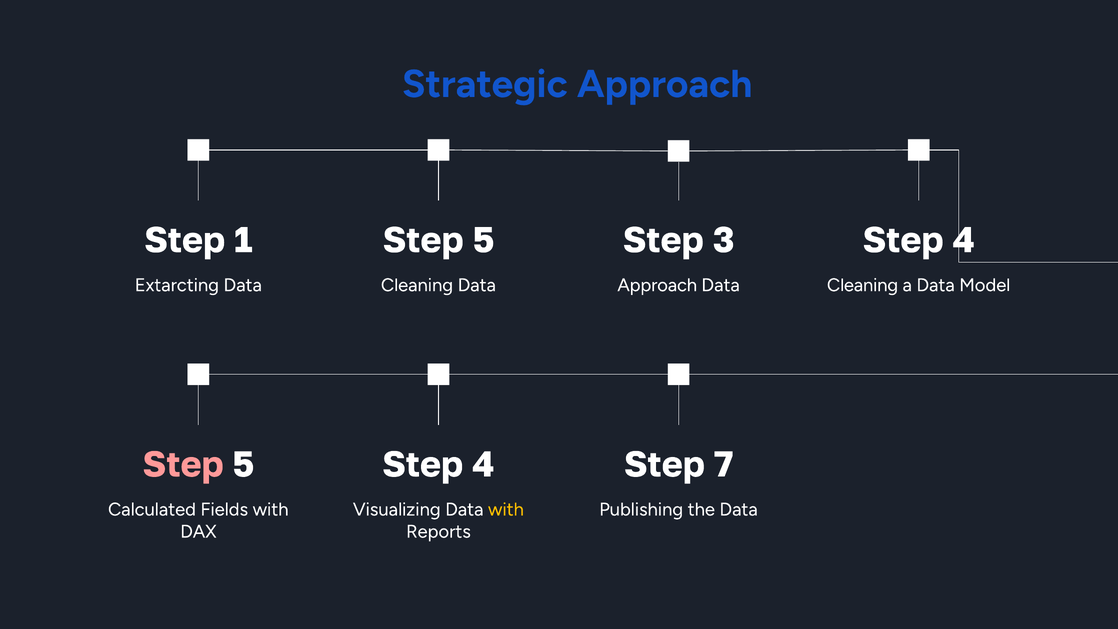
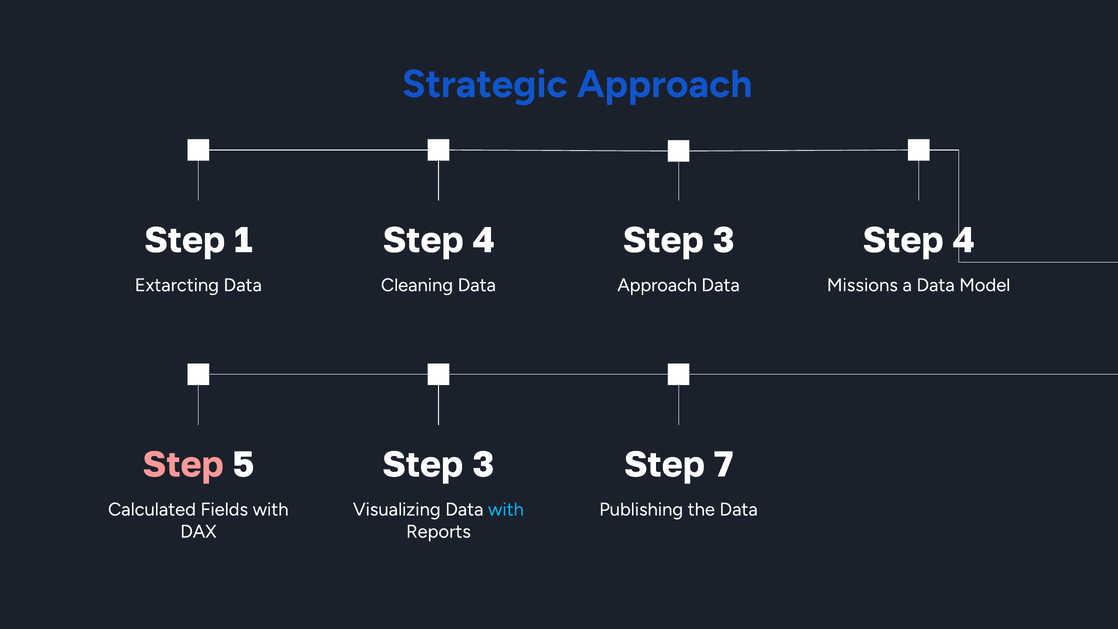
5: 5 -> 4 (484, 240)
Cleaning: Cleaning -> Missions (862, 285)
4: 4 -> 3 (483, 465)
with colour: yellow -> light blue (506, 509)
